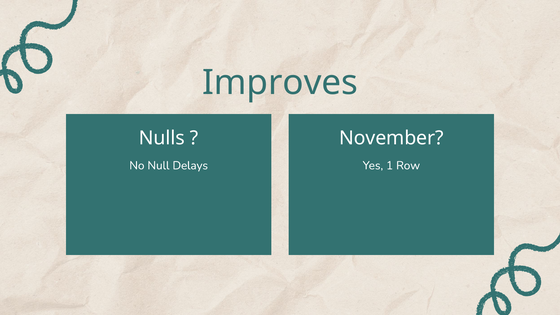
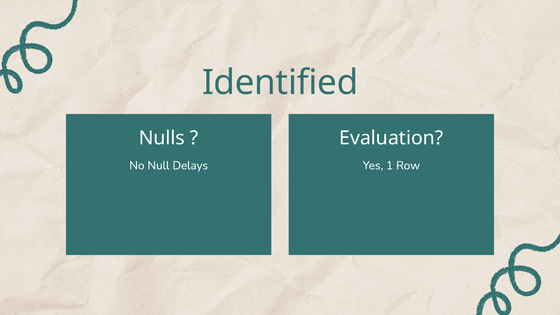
Improves: Improves -> Identified (280, 83)
November: November -> Evaluation (391, 138)
